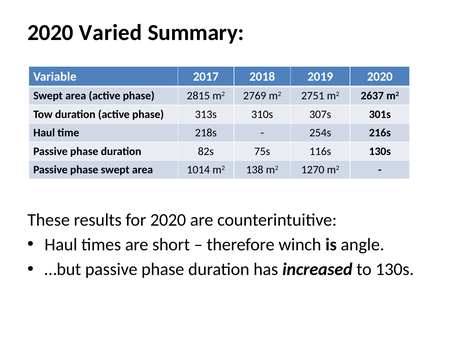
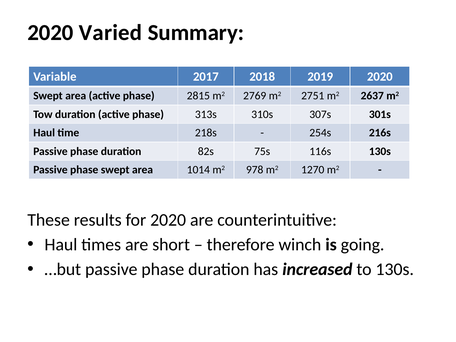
138: 138 -> 978 (255, 170)
angle: angle -> going (363, 245)
